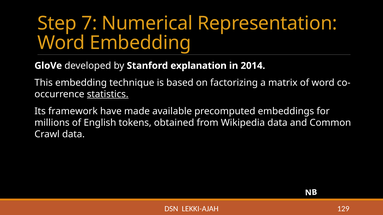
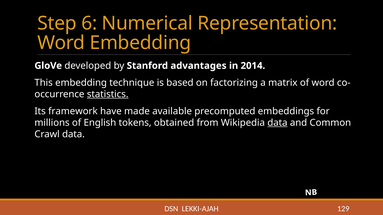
7: 7 -> 6 (89, 23)
explanation: explanation -> advantages (198, 66)
data underline: none -> present (277, 123)
